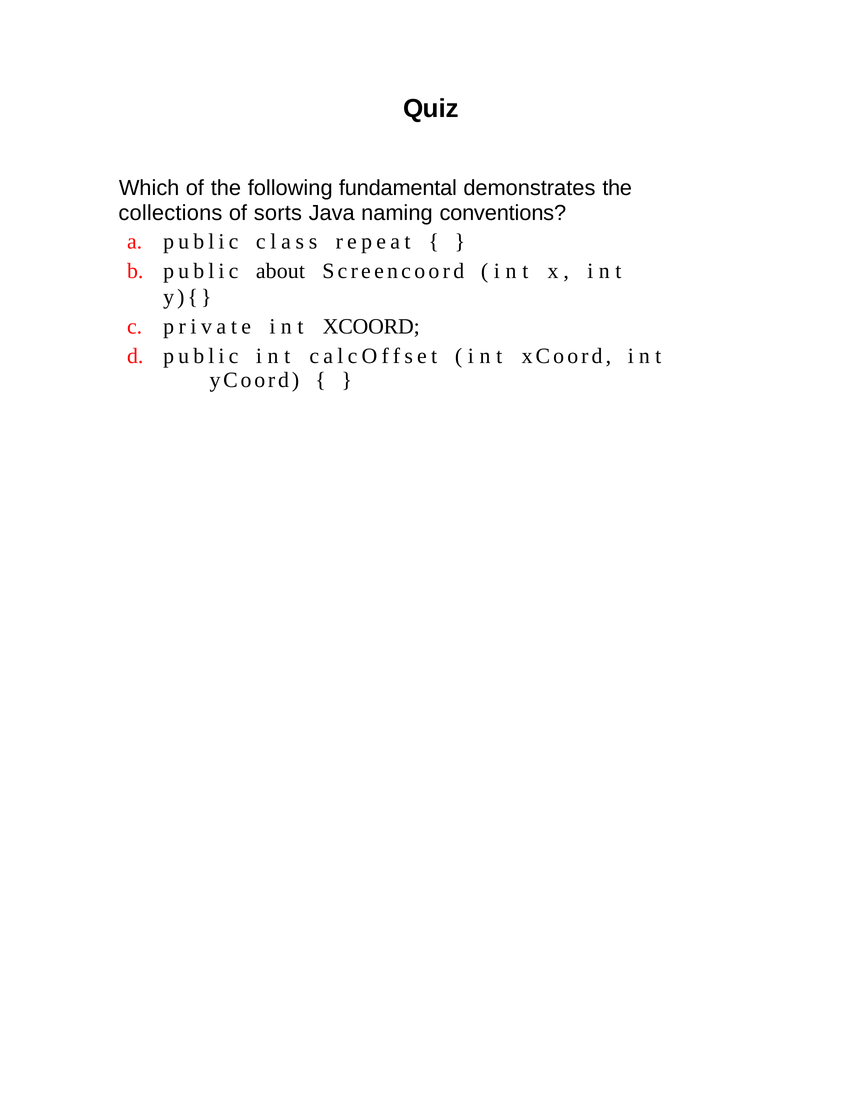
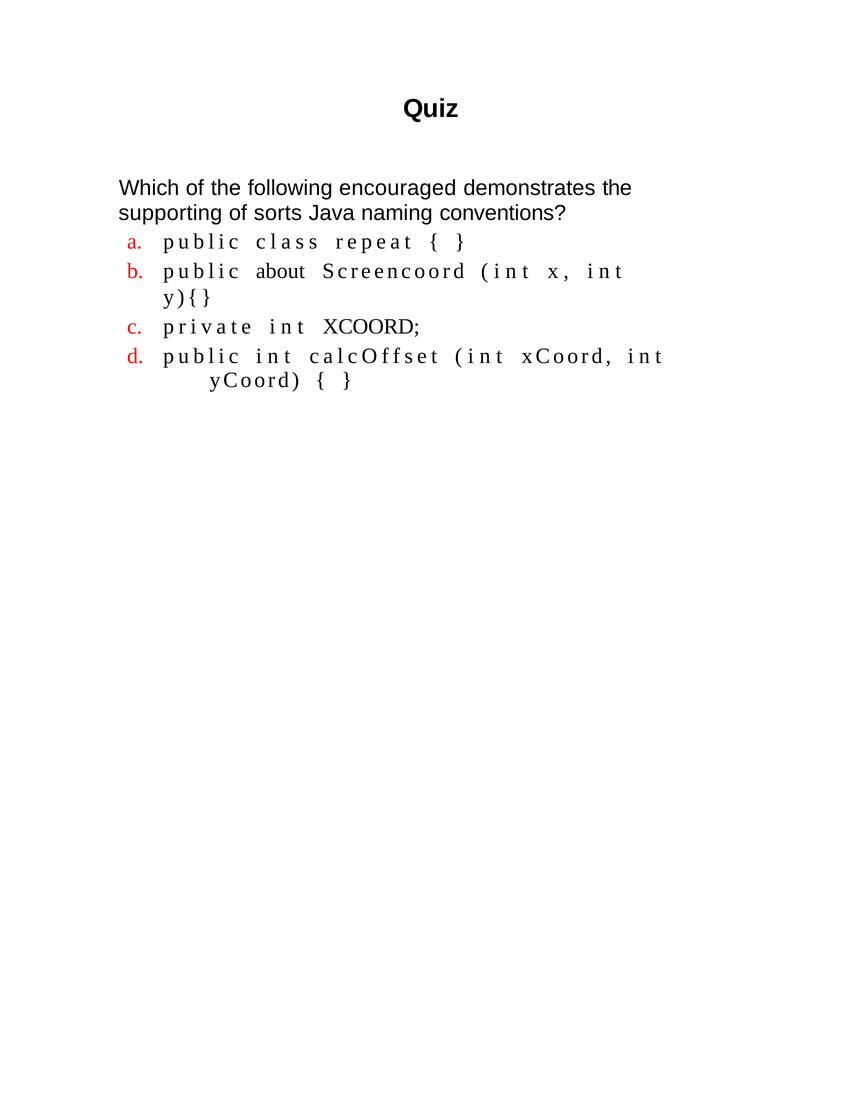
fundamental: fundamental -> encouraged (398, 188)
collections: collections -> supporting (170, 213)
